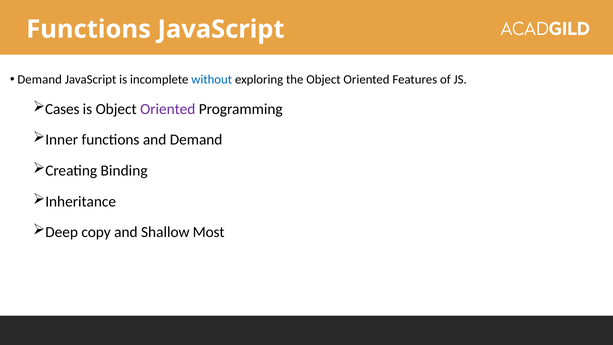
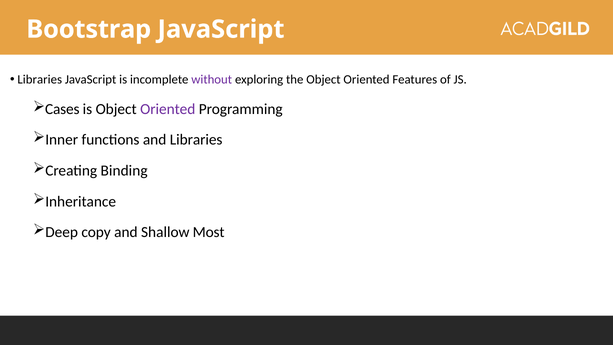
Functions: Functions -> Bootstrap (89, 29)
Demand: Demand -> Libraries (40, 80)
without colour: blue -> purple (212, 80)
and Demand: Demand -> Libraries (196, 140)
